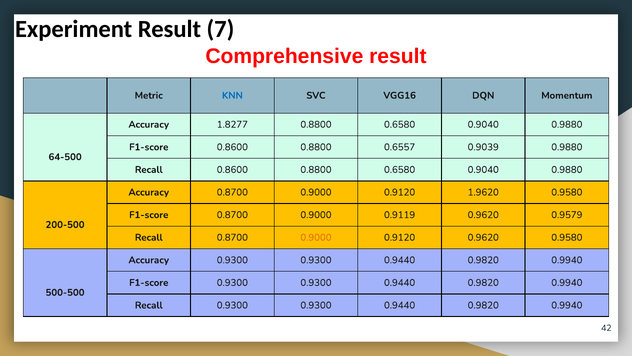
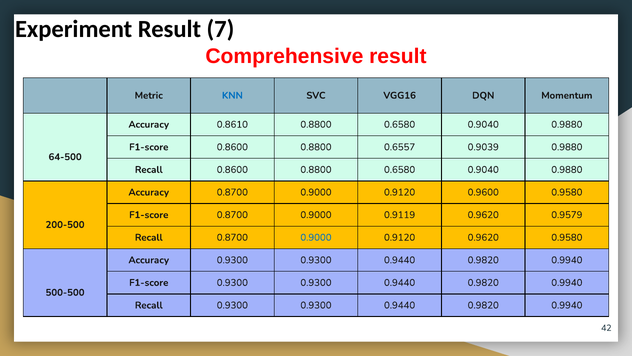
1.8277: 1.8277 -> 0.8610 (232, 124)
1.9620: 1.9620 -> 0.9600 (483, 192)
0.9000 colour: orange -> blue (316, 237)
